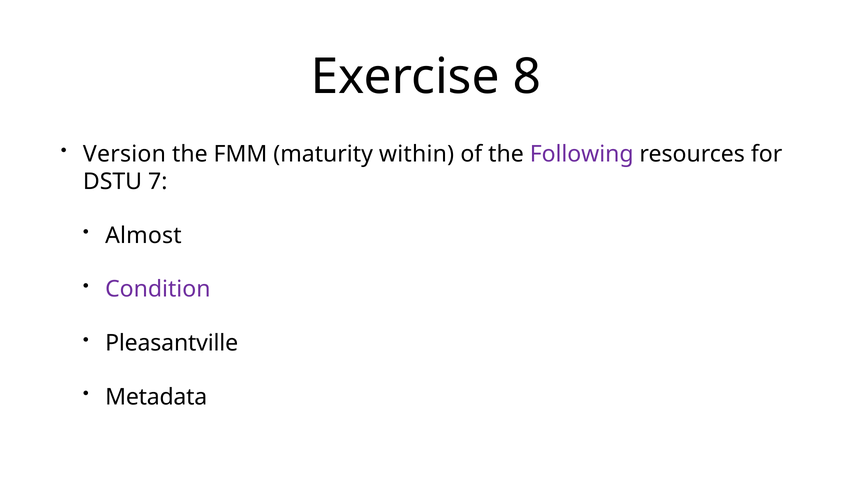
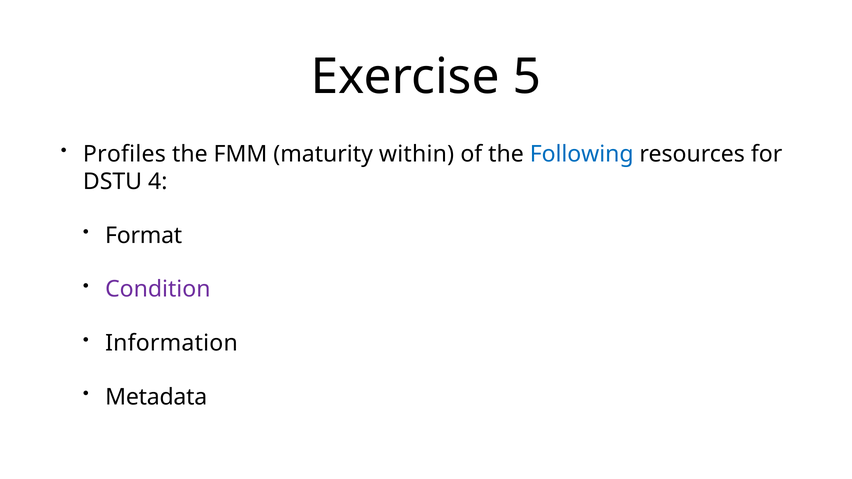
8: 8 -> 5 (527, 77)
Version: Version -> Profiles (124, 154)
Following colour: purple -> blue (582, 154)
7: 7 -> 4 (158, 182)
Almost: Almost -> Format (144, 236)
Pleasantville: Pleasantville -> Information (171, 343)
